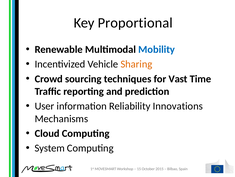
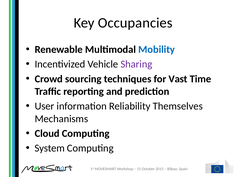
Proportional: Proportional -> Occupancies (135, 23)
Sharing colour: orange -> purple (136, 64)
Innovations: Innovations -> Themselves (178, 106)
